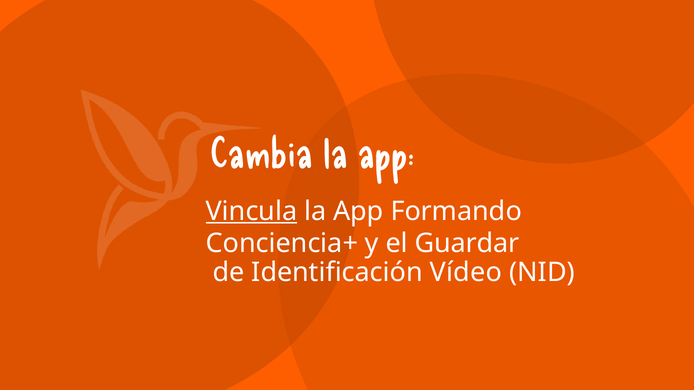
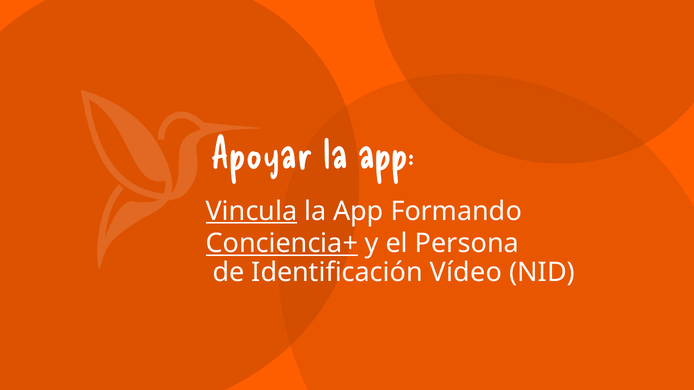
Cambia: Cambia -> Apoyar (262, 155)
Conciencia+ underline: none -> present (282, 244)
Guardar: Guardar -> Persona (467, 244)
